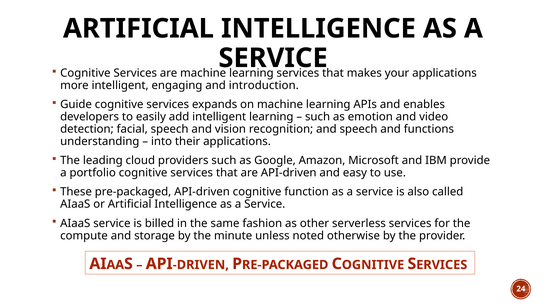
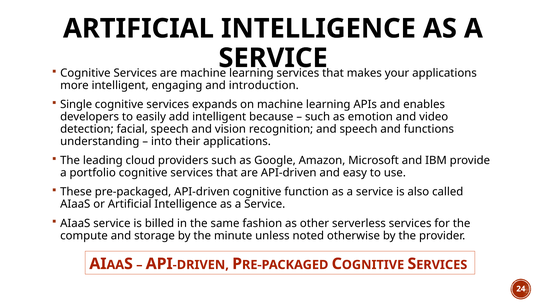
Guide: Guide -> Single (76, 105)
intelligent learning: learning -> because (271, 117)
